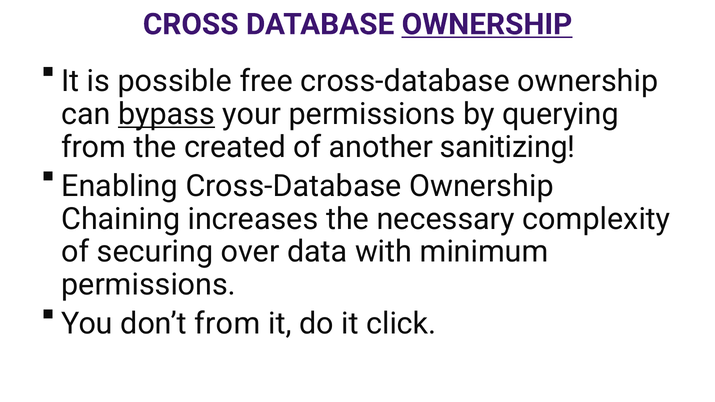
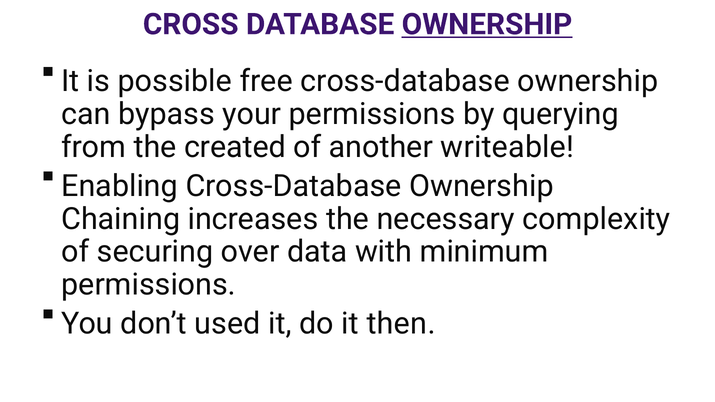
bypass underline: present -> none (166, 114)
sanitizing: sanitizing -> writeable (507, 147)
don’t from: from -> used (227, 324)
click: click -> then (401, 324)
